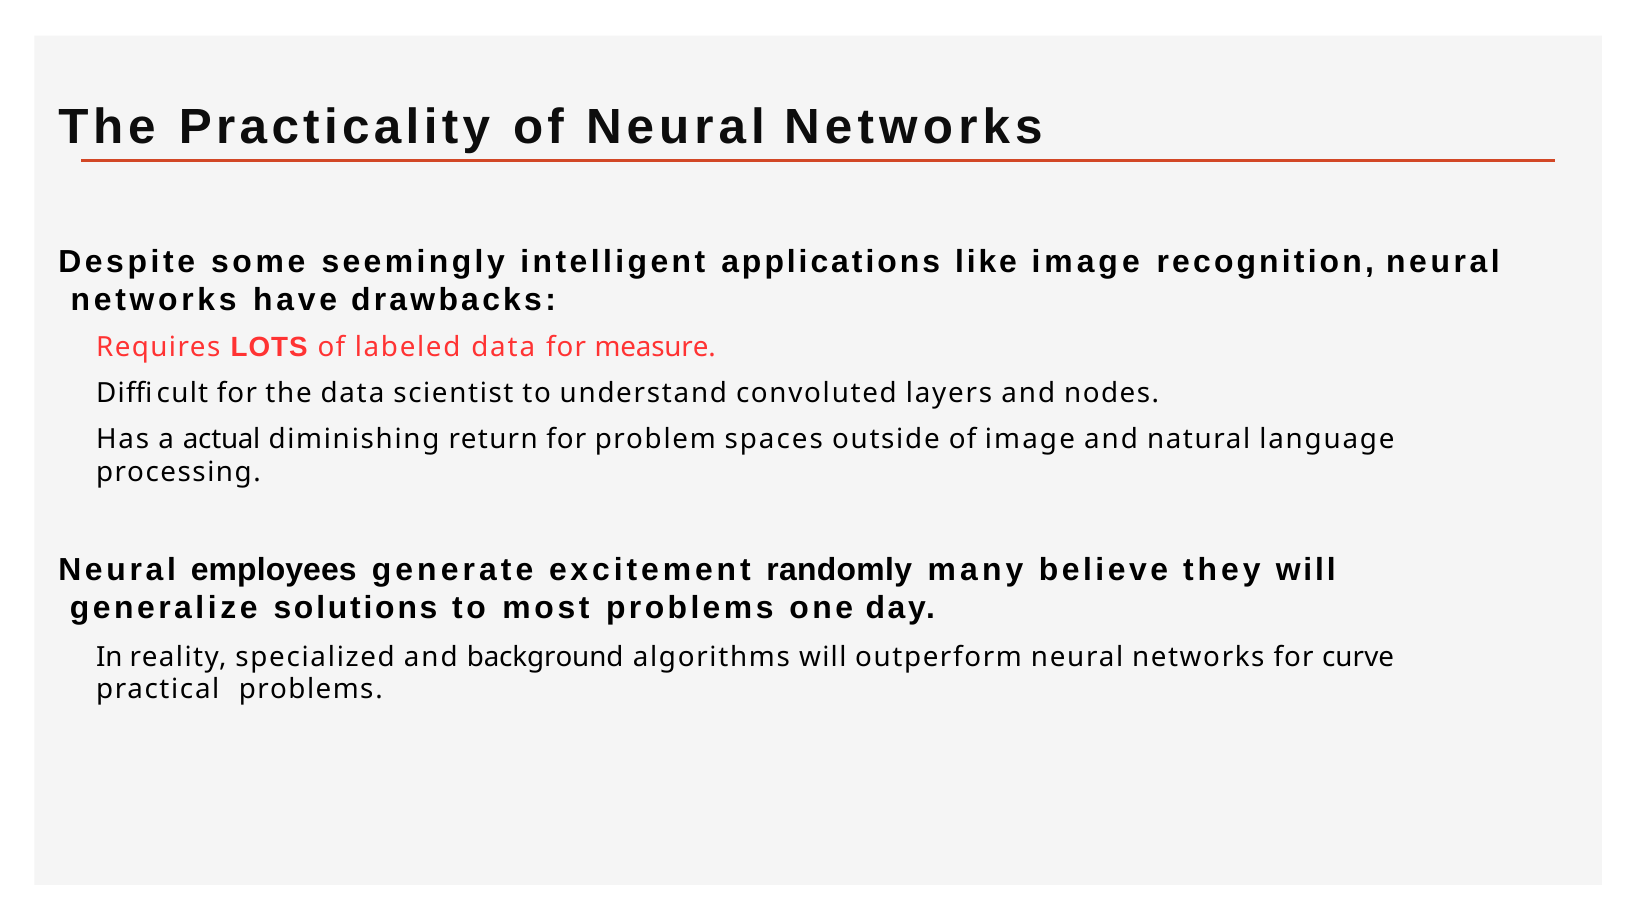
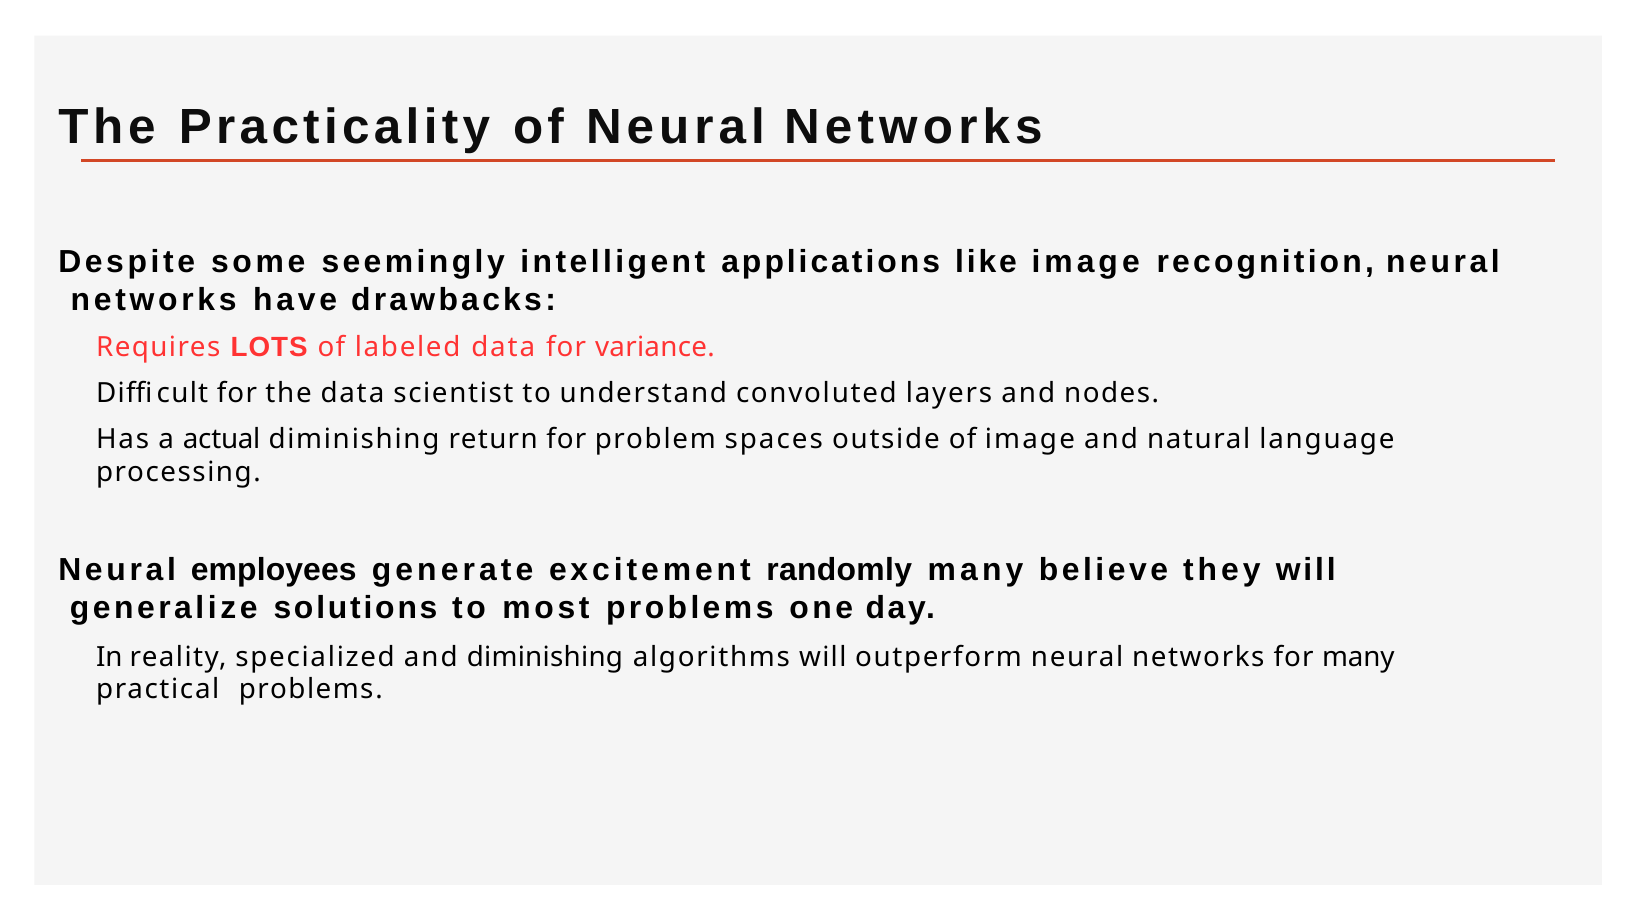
measure: measure -> variance (655, 348)
and background: background -> diminishing (545, 658)
for curve: curve -> many (1358, 658)
